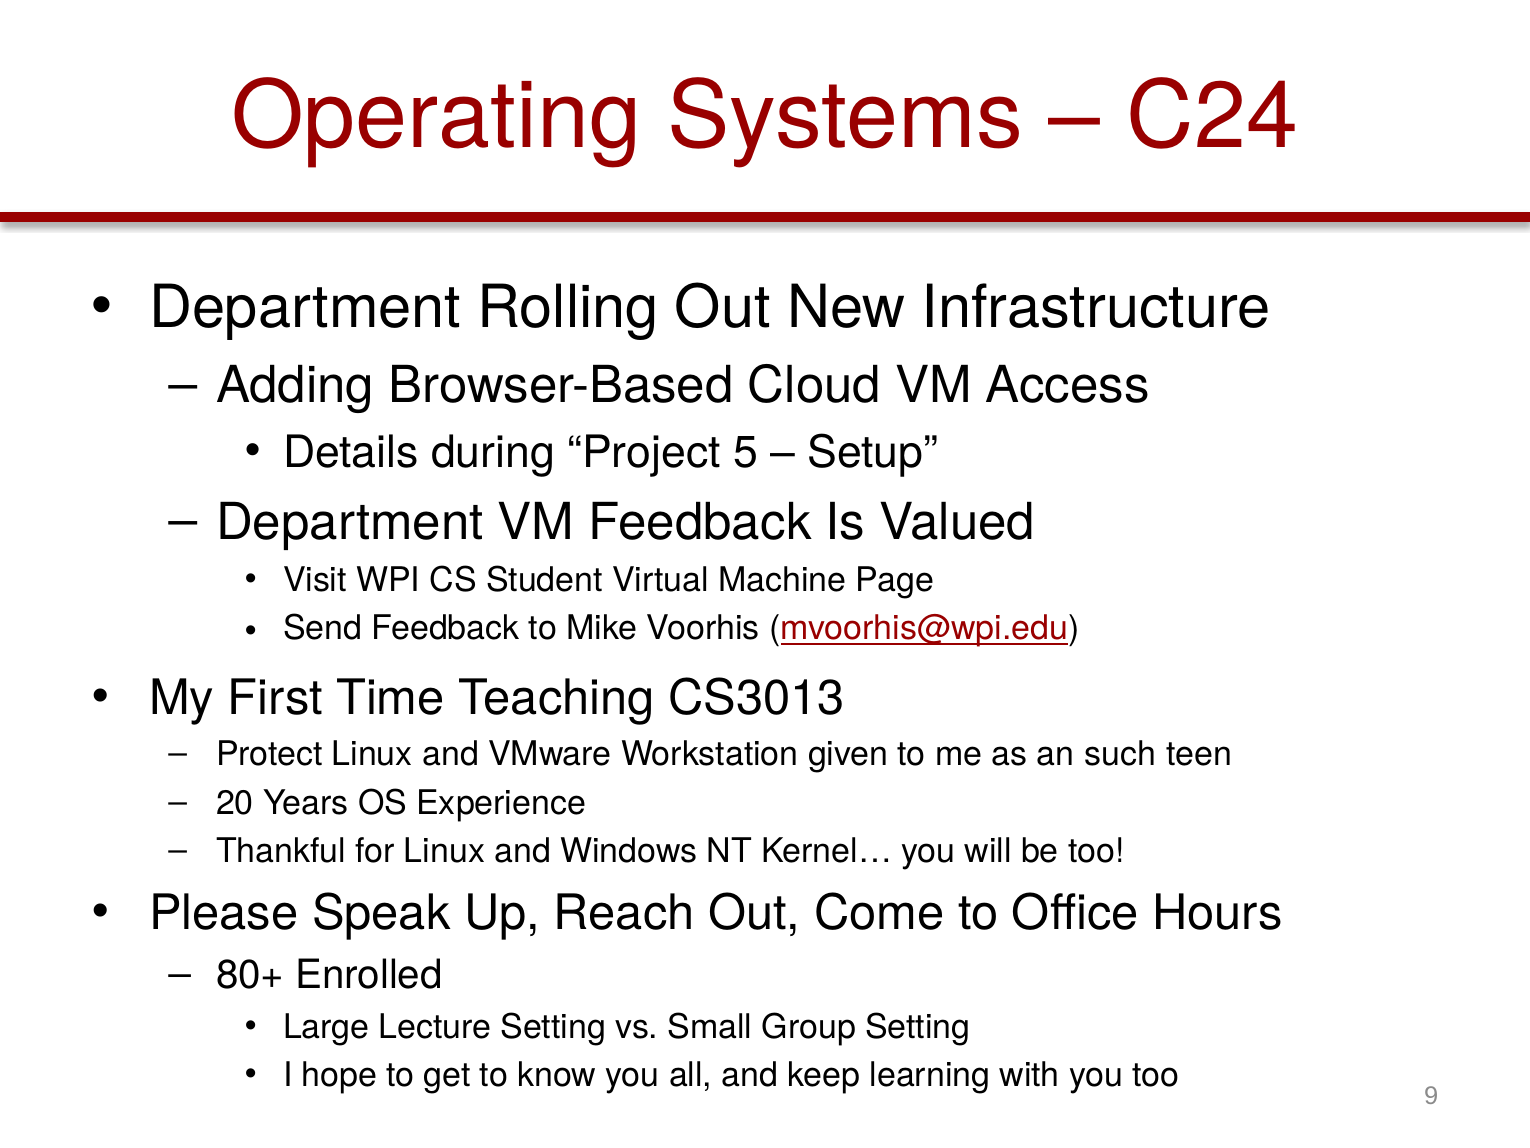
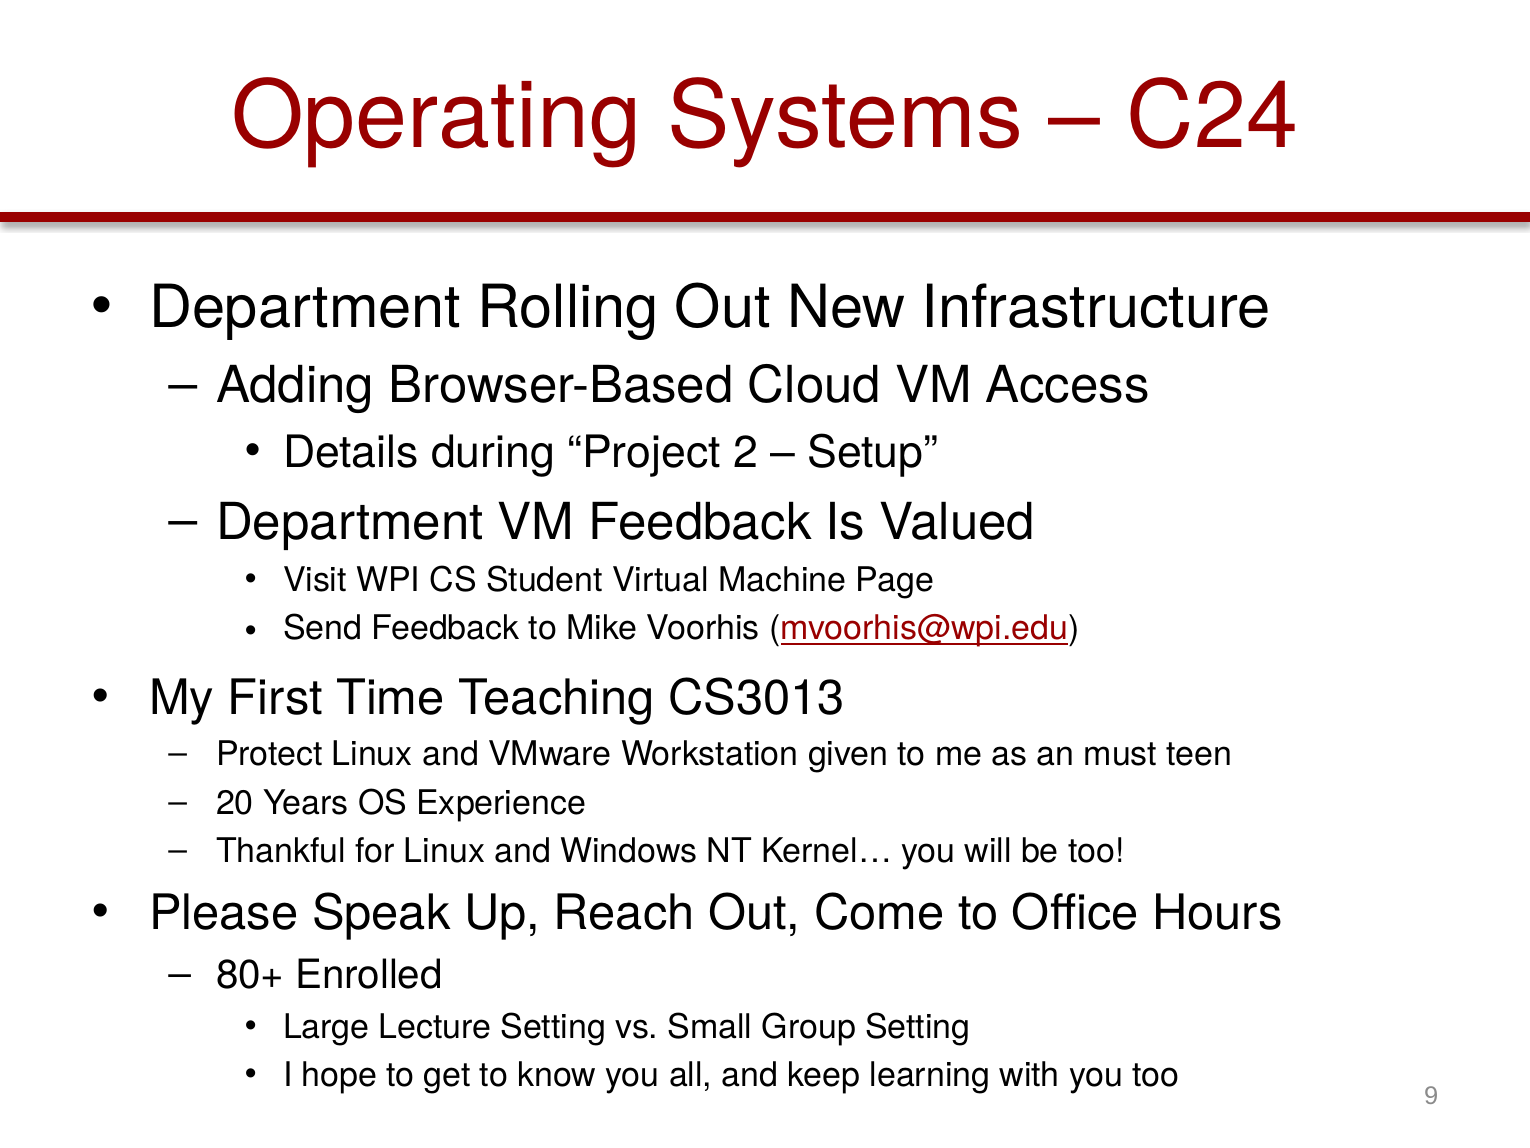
5: 5 -> 2 (745, 453)
such: such -> must (1121, 754)
